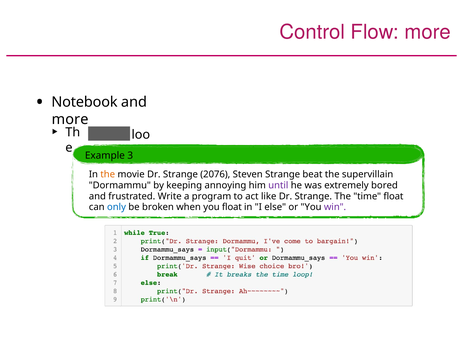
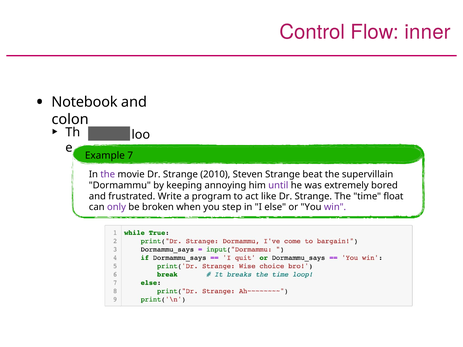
Flow more: more -> inner (428, 32)
more: more -> colon (70, 120)
3: 3 -> 7 (130, 156)
the colour: orange -> purple (108, 175)
2076: 2076 -> 2010 (215, 175)
only colour: blue -> purple (116, 207)
you float: float -> step (232, 207)
